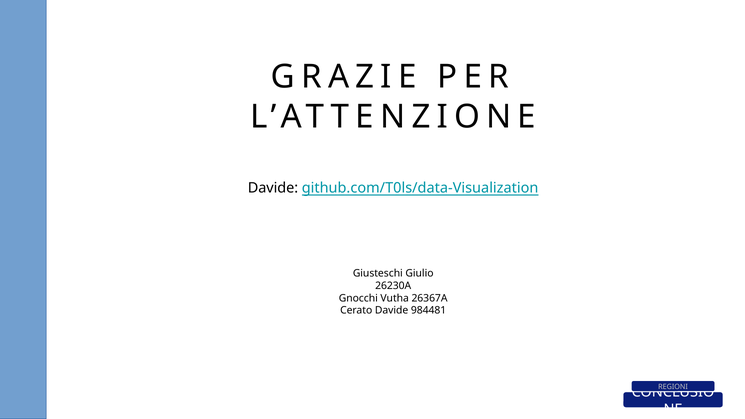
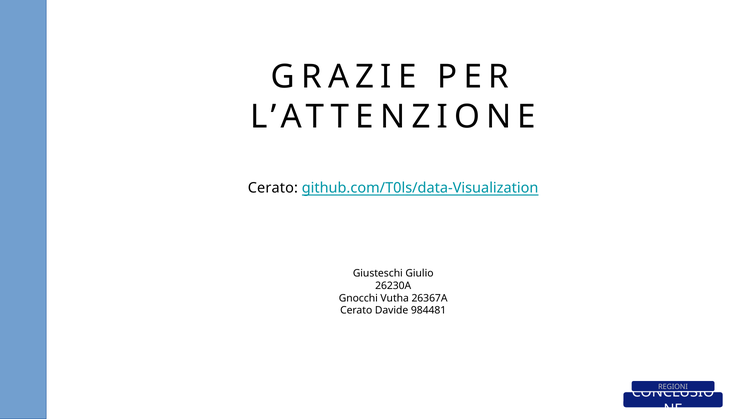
Davide: Davide -> Cerato (273, 188)
